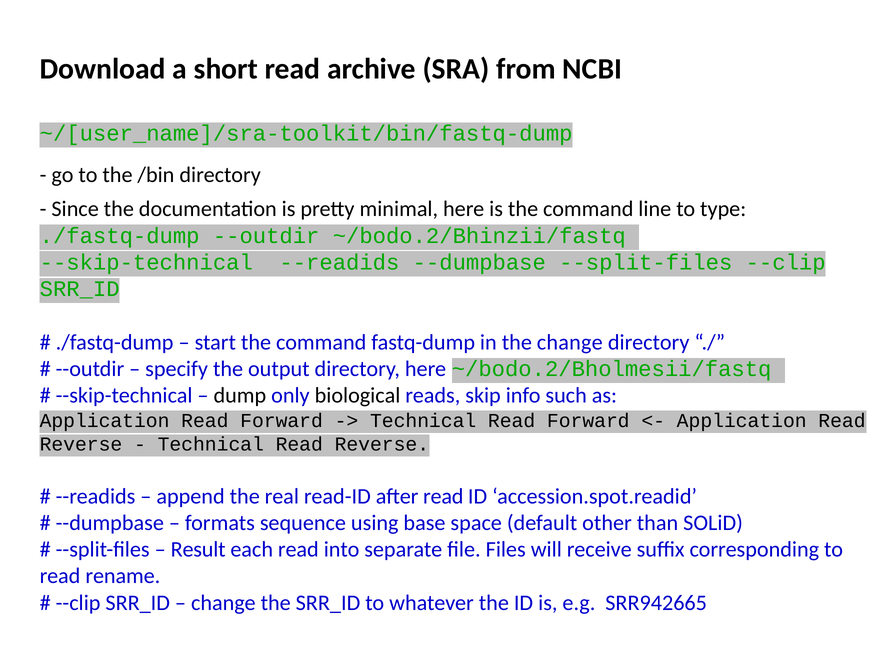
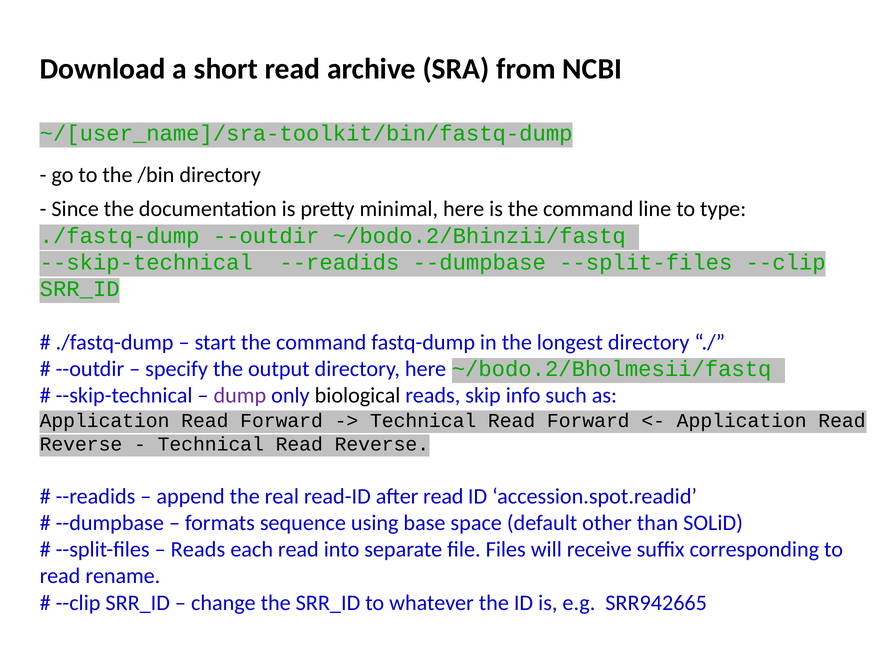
the change: change -> longest (570, 342)
dump colour: black -> purple (240, 396)
Result: Result -> Reads (198, 549)
